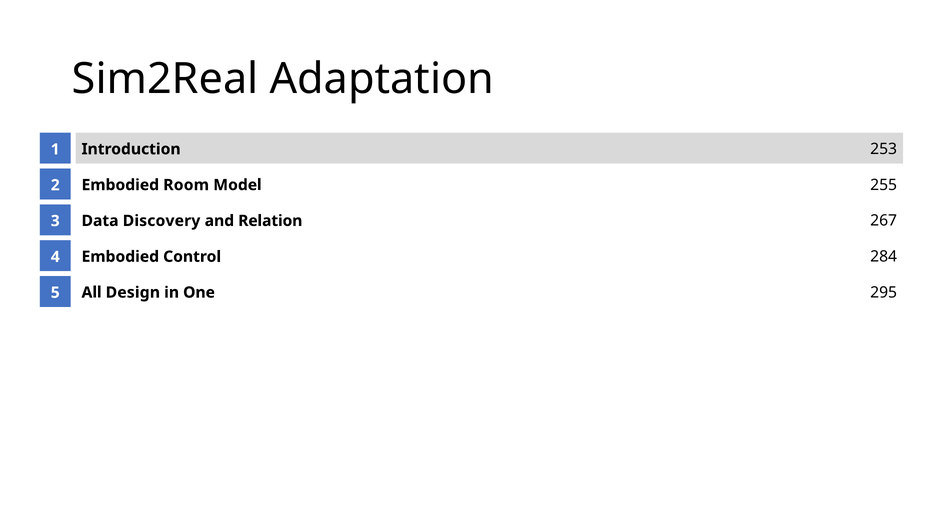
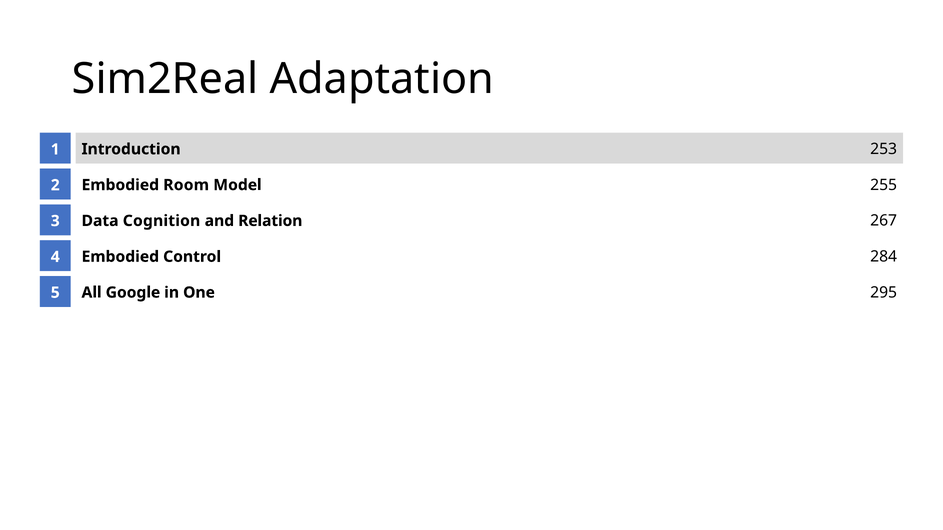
Discovery: Discovery -> Cognition (161, 221)
Design: Design -> Google (133, 293)
